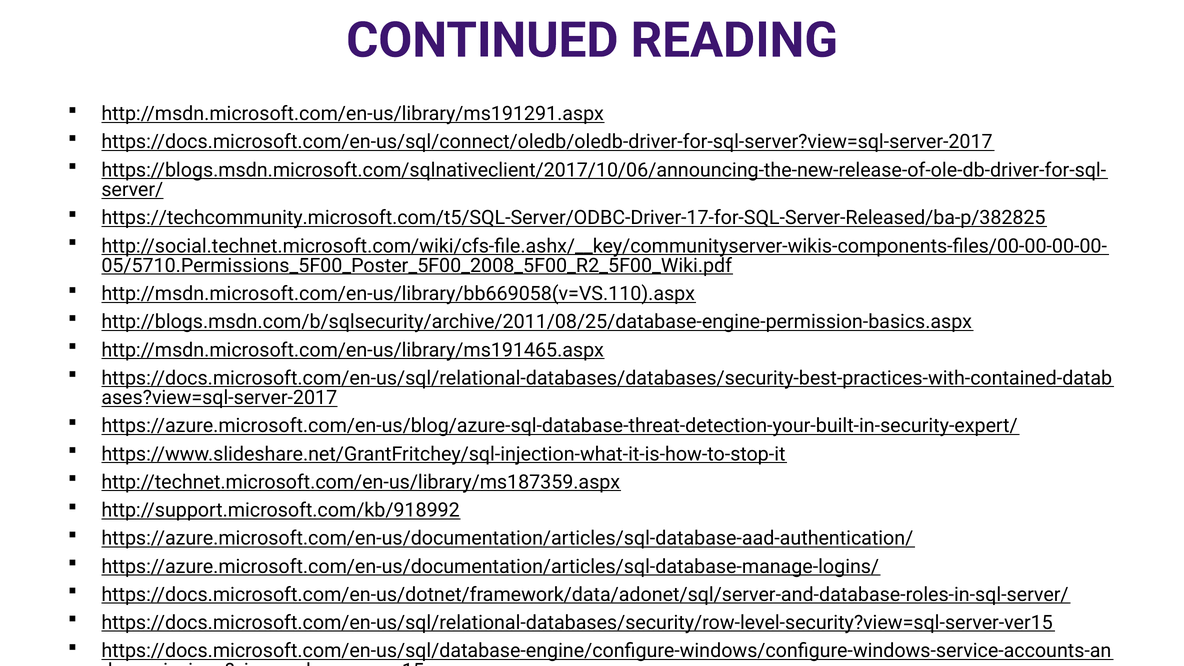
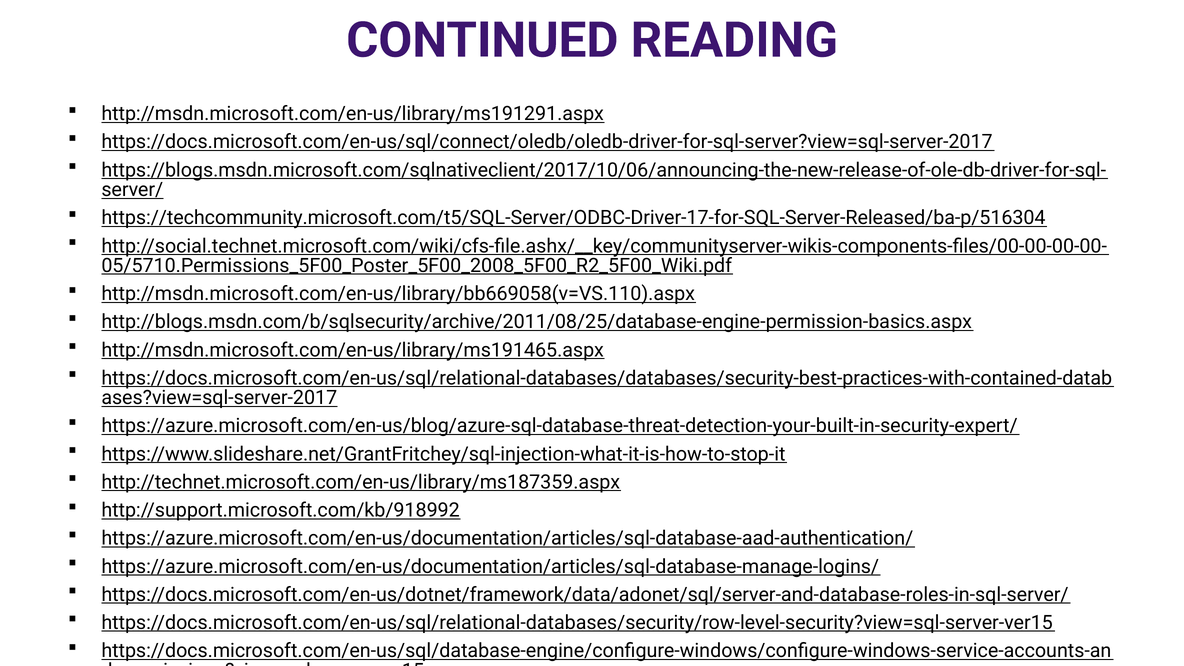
https://techcommunity.microsoft.com/t5/SQL-Server/ODBC-Driver-17-for-SQL-Server-Released/ba-p/382825: https://techcommunity.microsoft.com/t5/SQL-Server/ODBC-Driver-17-for-SQL-Server-Released/ba-p/382825 -> https://techcommunity.microsoft.com/t5/SQL-Server/ODBC-Driver-17-for-SQL-Server-Released/ba-p/516304 (573, 218)
